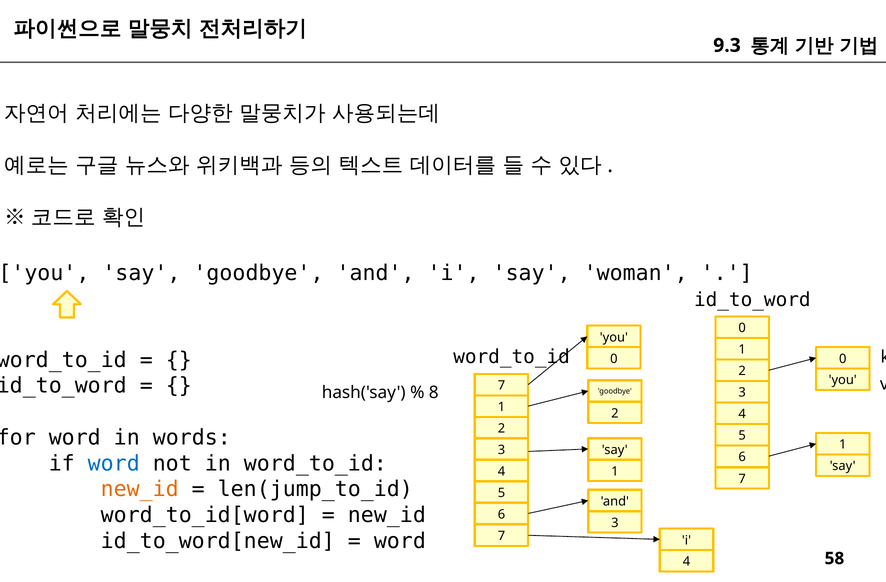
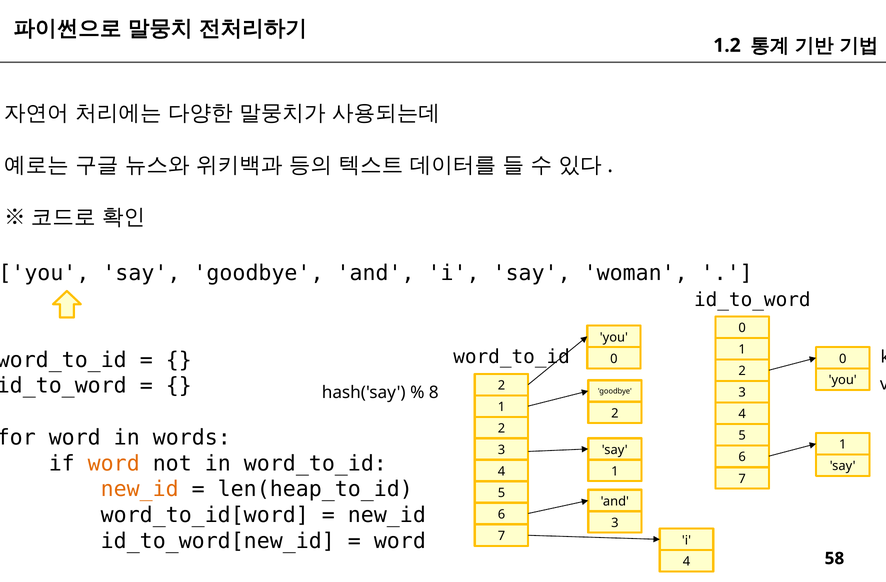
9.3: 9.3 -> 1.2 (727, 45)
8 7: 7 -> 2 (501, 386)
word colour: blue -> orange (114, 463)
len(jump_to_id: len(jump_to_id -> len(heap_to_id (315, 489)
